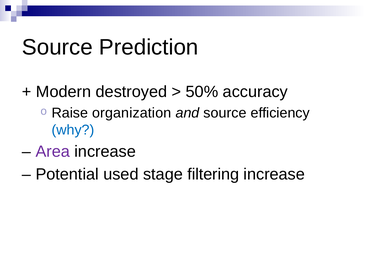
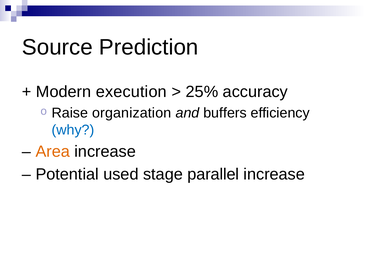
destroyed: destroyed -> execution (131, 92)
50%: 50% -> 25% (202, 92)
and source: source -> buffers (225, 113)
Area colour: purple -> orange (53, 152)
filtering: filtering -> parallel (213, 175)
